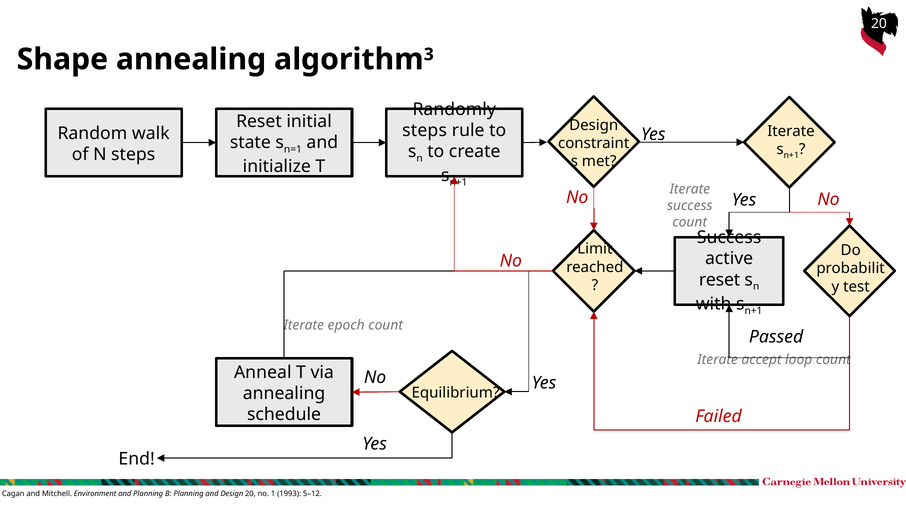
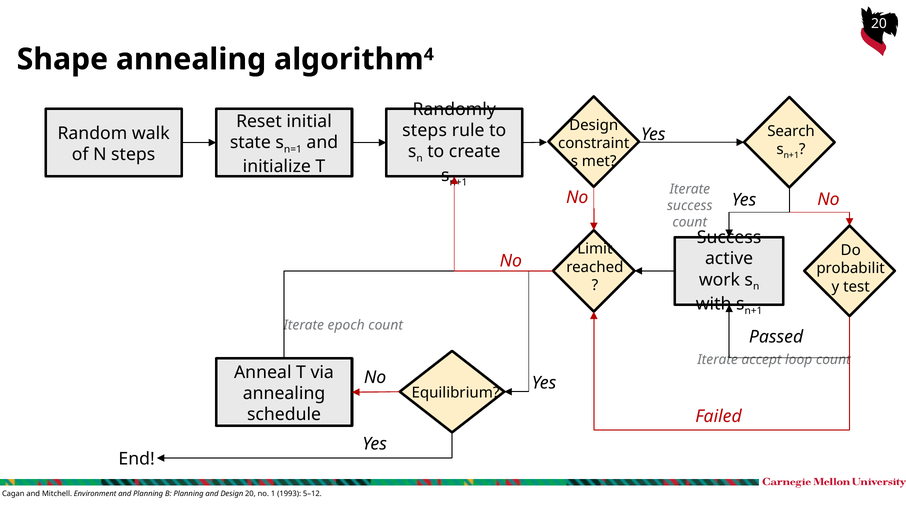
3: 3 -> 4 (429, 55)
Iterate: Iterate -> Search (791, 131)
reset: reset -> work (719, 280)
